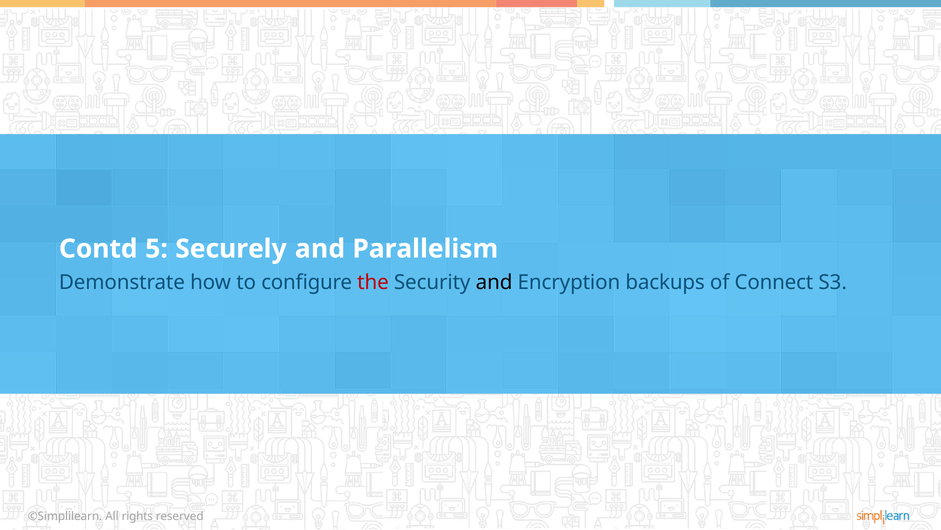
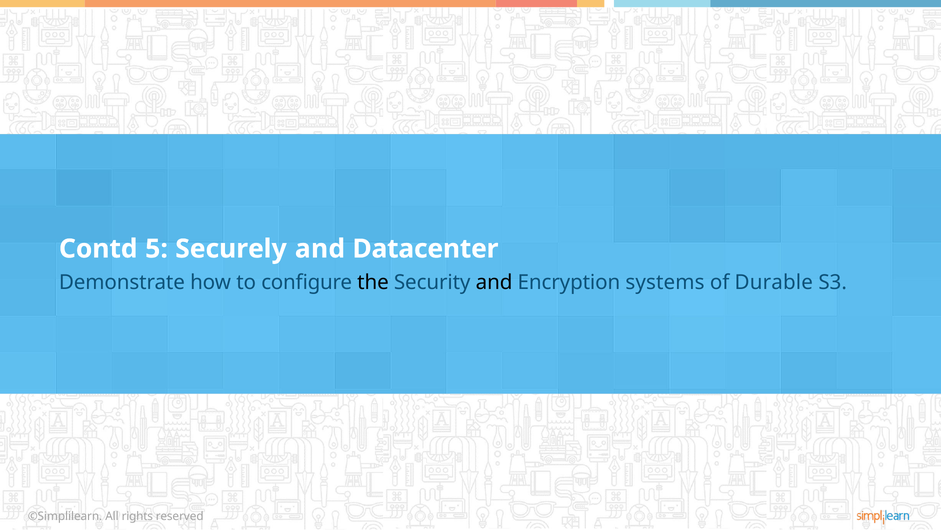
Parallelism: Parallelism -> Datacenter (425, 249)
the colour: red -> black (373, 282)
backups: backups -> systems (665, 282)
Connect: Connect -> Durable (774, 282)
